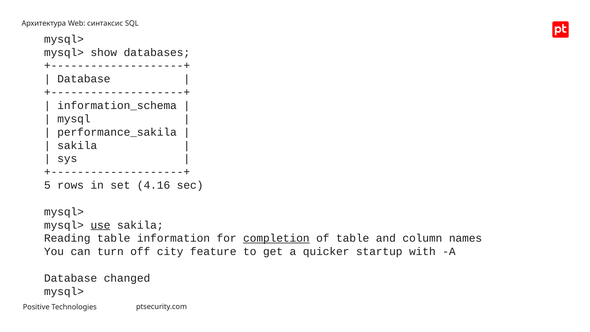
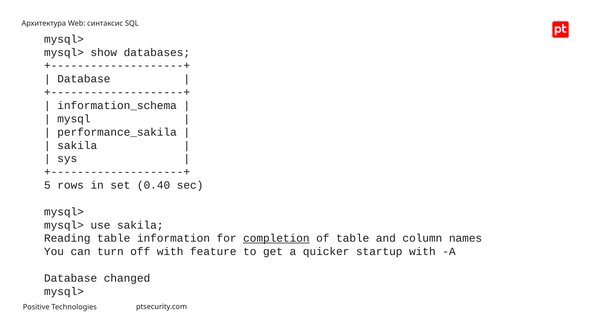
4.16: 4.16 -> 0.40 (154, 185)
use underline: present -> none (100, 225)
off city: city -> with (170, 251)
